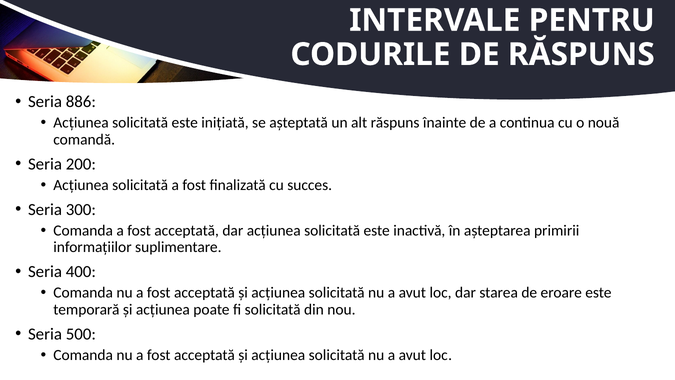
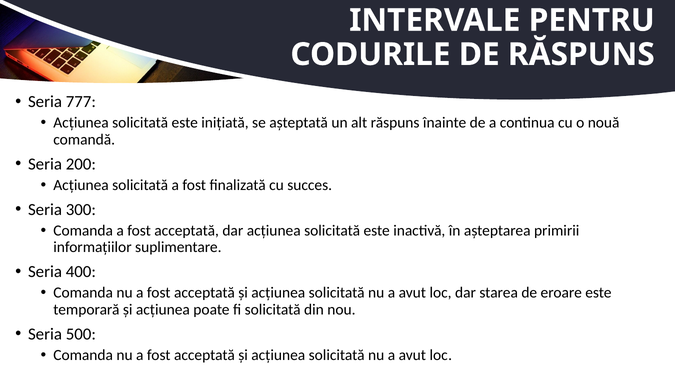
886: 886 -> 777 (81, 102)
